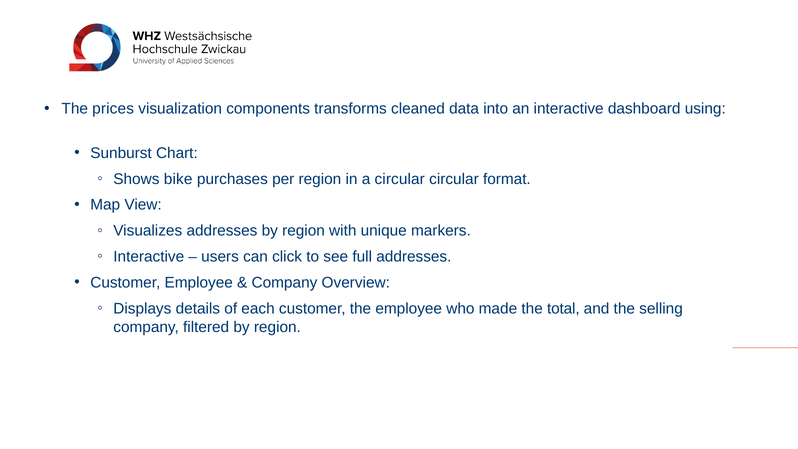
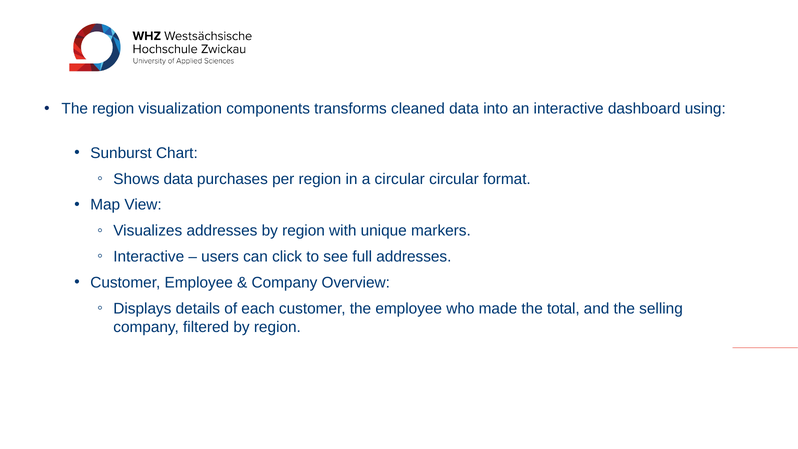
The prices: prices -> region (113, 109)
Shows bike: bike -> data (178, 179)
